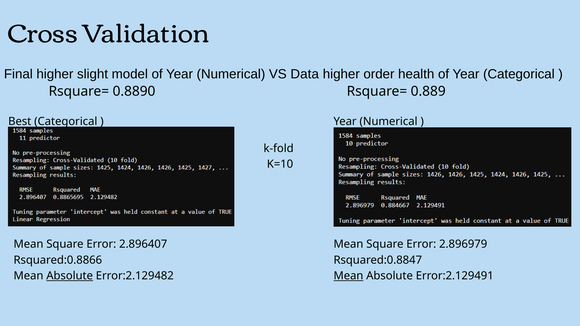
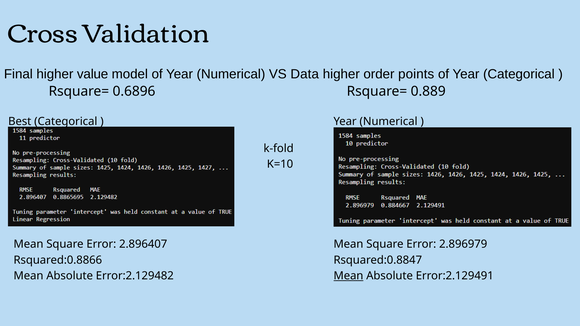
slight: slight -> value (93, 74)
health: health -> points (416, 74)
0.8890: 0.8890 -> 0.6896 (134, 91)
Absolute underline: present -> none (70, 276)
